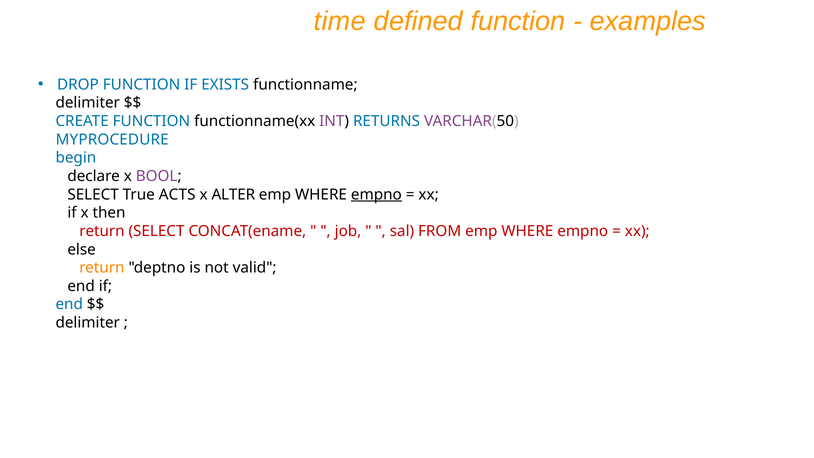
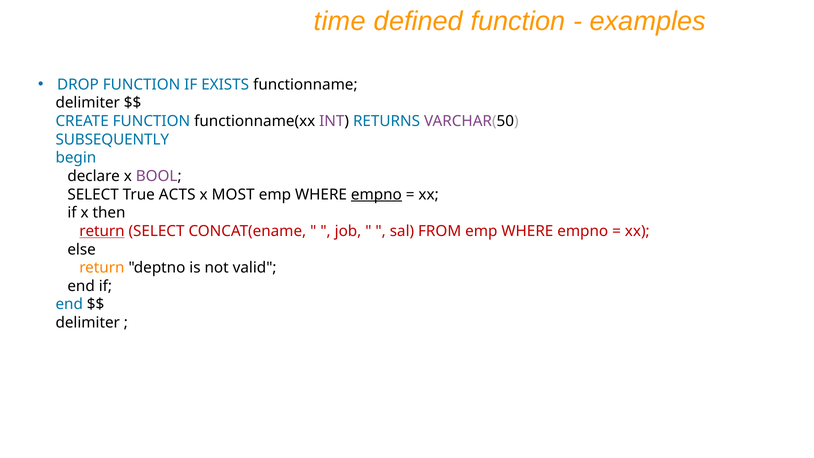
MYPROCEDURE: MYPROCEDURE -> SUBSEQUENTLY (112, 140)
ALTER: ALTER -> MOST (233, 194)
return underline: none -> present (102, 231)
